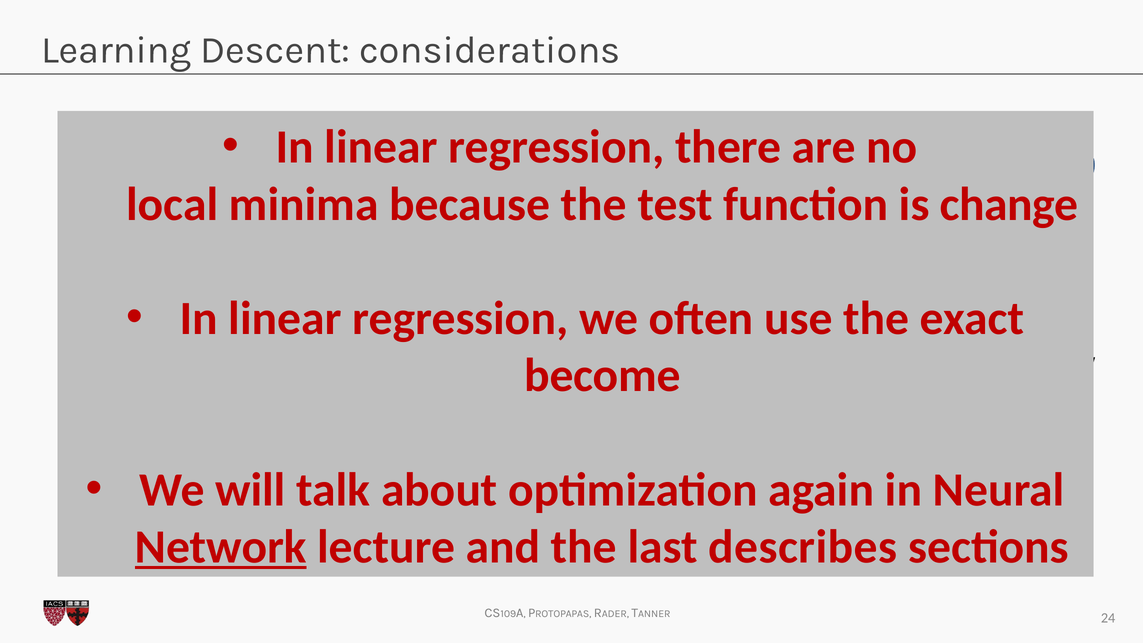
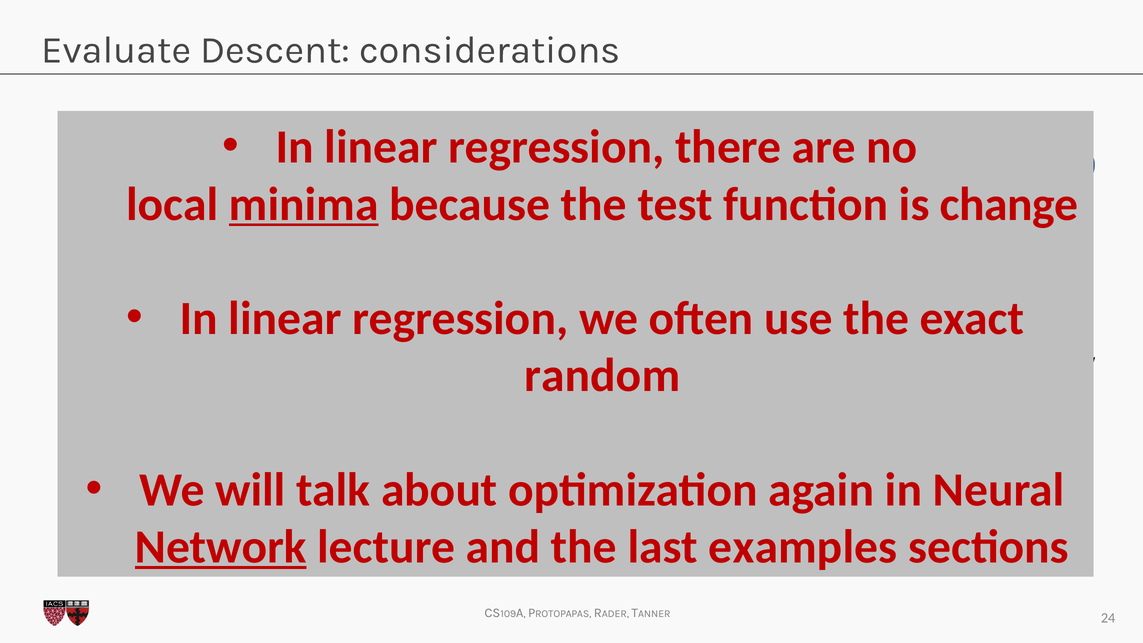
Learning: Learning -> Evaluate (116, 50)
minima underline: none -> present (304, 204)
become: become -> random (602, 376)
last describes: describes -> examples (803, 547)
